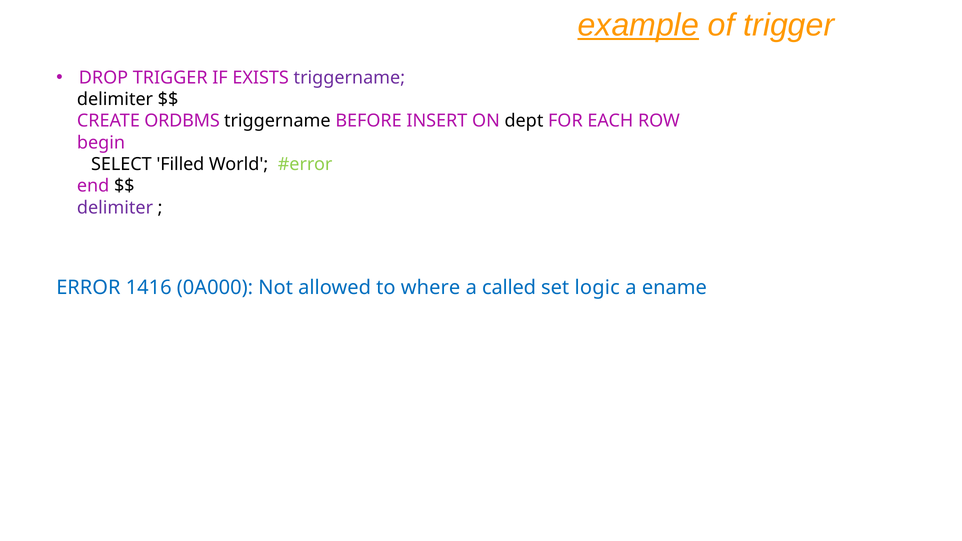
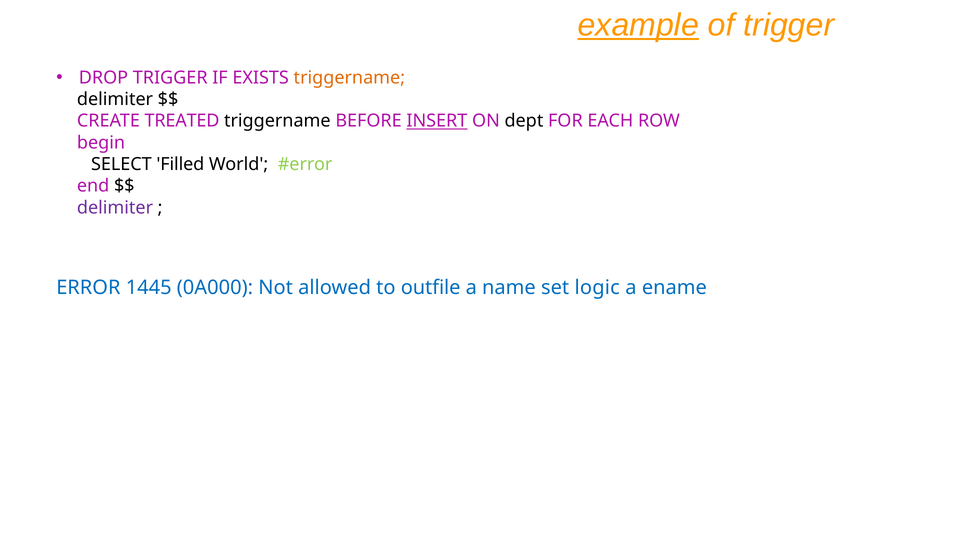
triggername colour: purple -> orange (349, 78)
ORDBMS: ORDBMS -> TREATED (182, 121)
INSERT underline: none -> present (437, 121)
1416: 1416 -> 1445 (149, 288)
where: where -> outfile (431, 288)
called: called -> name (509, 288)
